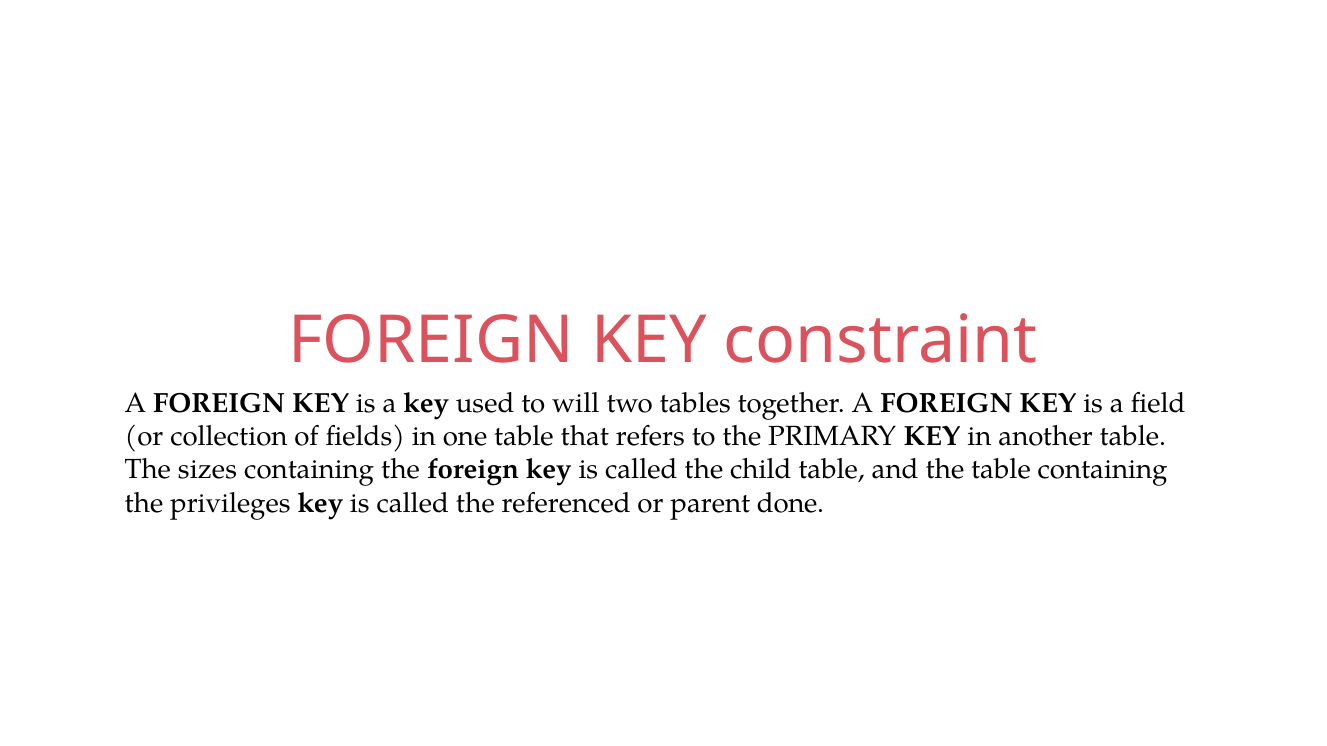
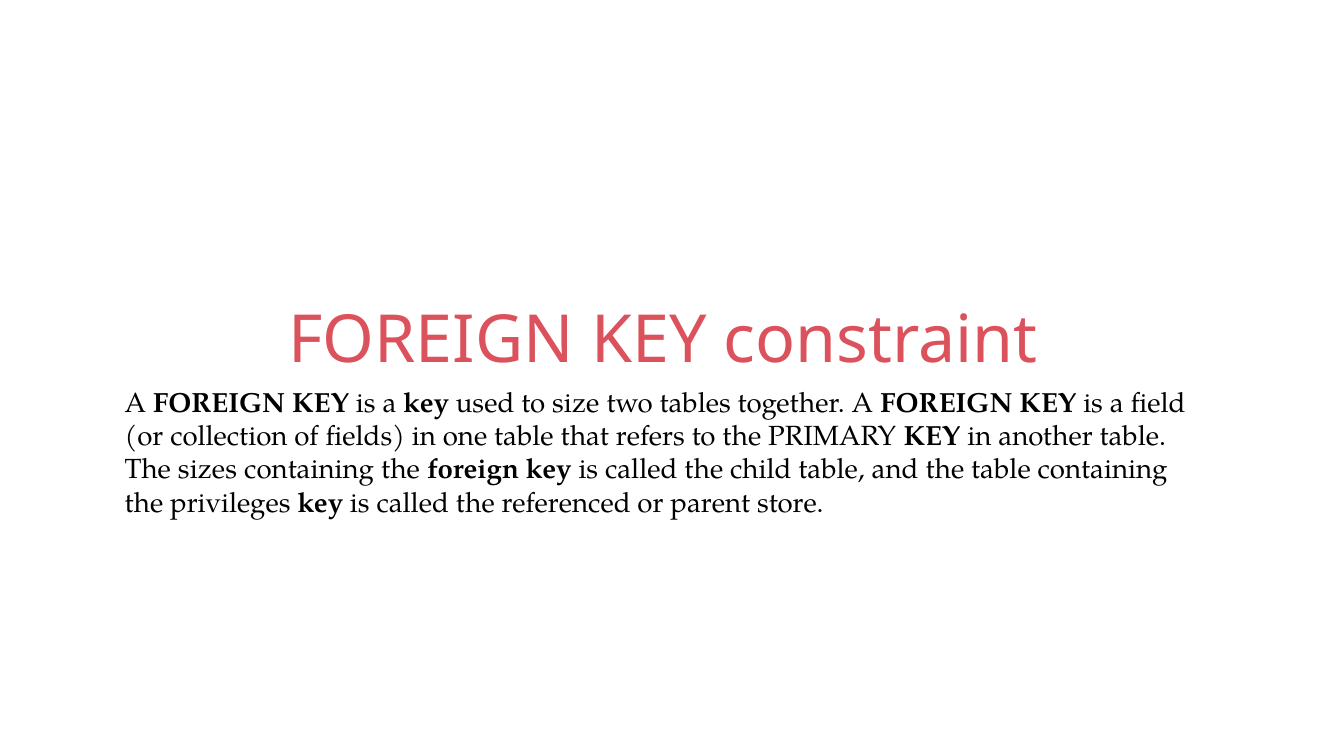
will: will -> size (576, 404)
done: done -> store (790, 503)
